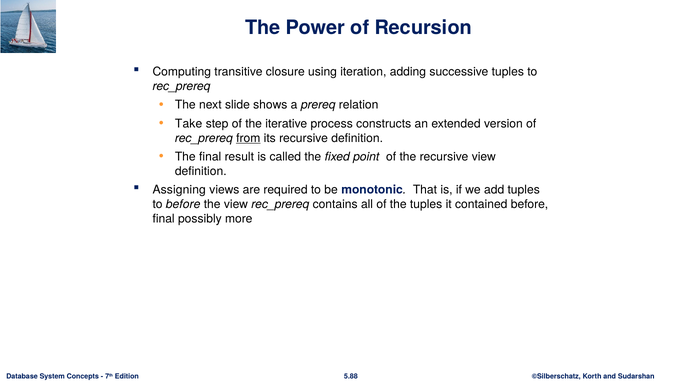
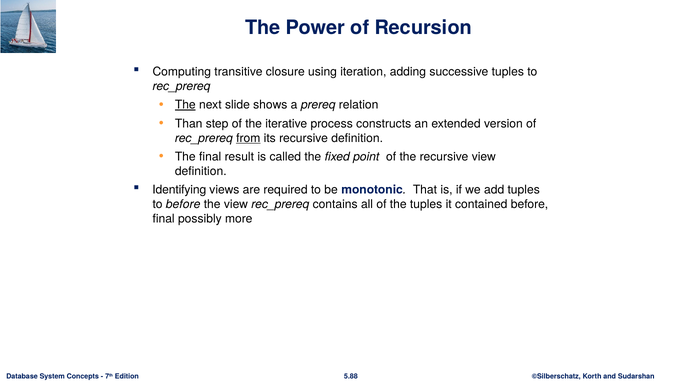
The underline: none -> present (185, 105)
Take: Take -> Than (189, 124)
Assigning: Assigning -> Identifying (179, 190)
